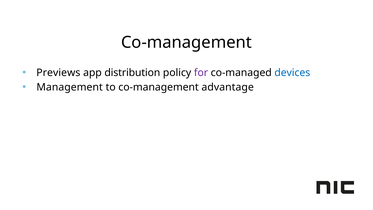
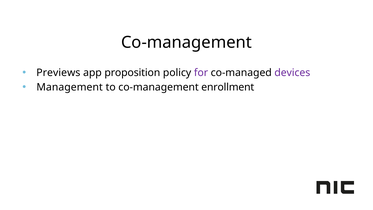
distribution: distribution -> proposition (132, 73)
devices colour: blue -> purple (292, 73)
advantage: advantage -> enrollment (228, 87)
